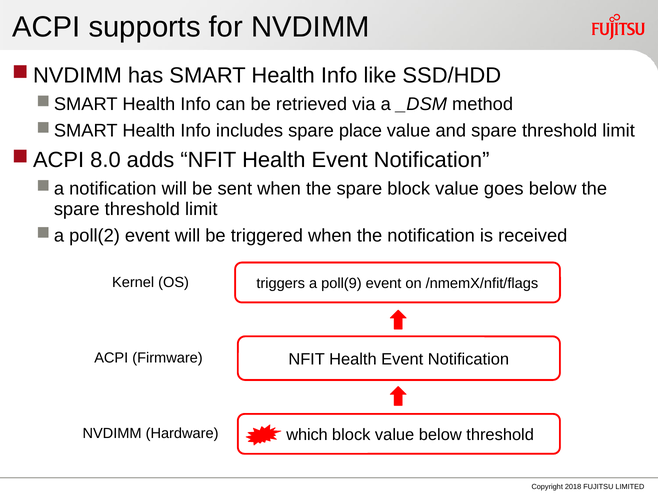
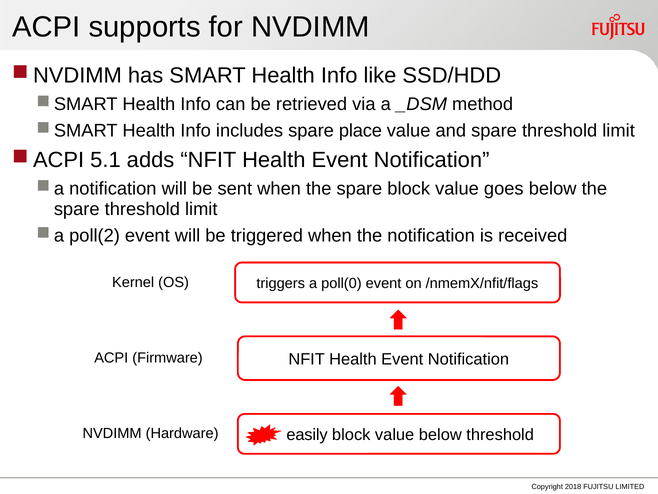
8.0: 8.0 -> 5.1 (105, 160)
poll(9: poll(9 -> poll(0 (341, 283)
which: which -> easily (307, 435)
